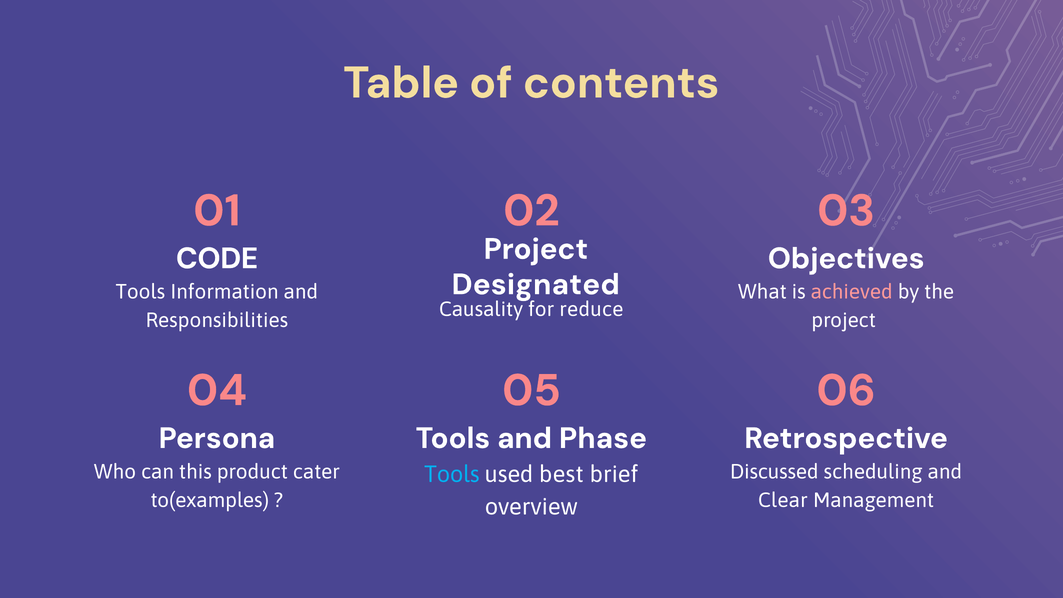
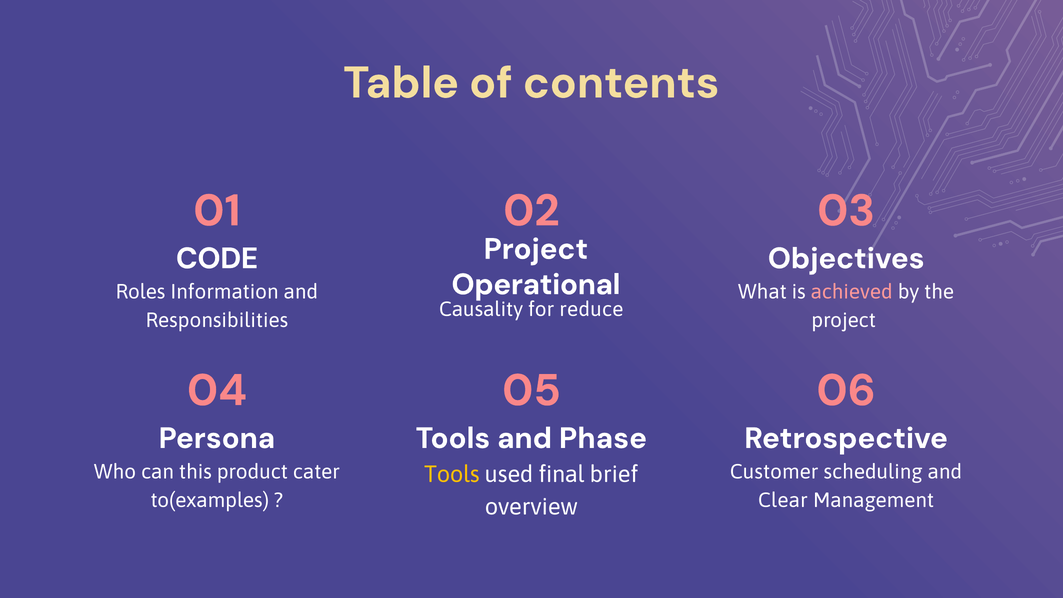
Designated: Designated -> Operational (536, 284)
Tools: Tools -> Roles (140, 292)
Discussed: Discussed -> Customer (774, 472)
Tools colour: light blue -> yellow (452, 474)
best: best -> final (562, 474)
